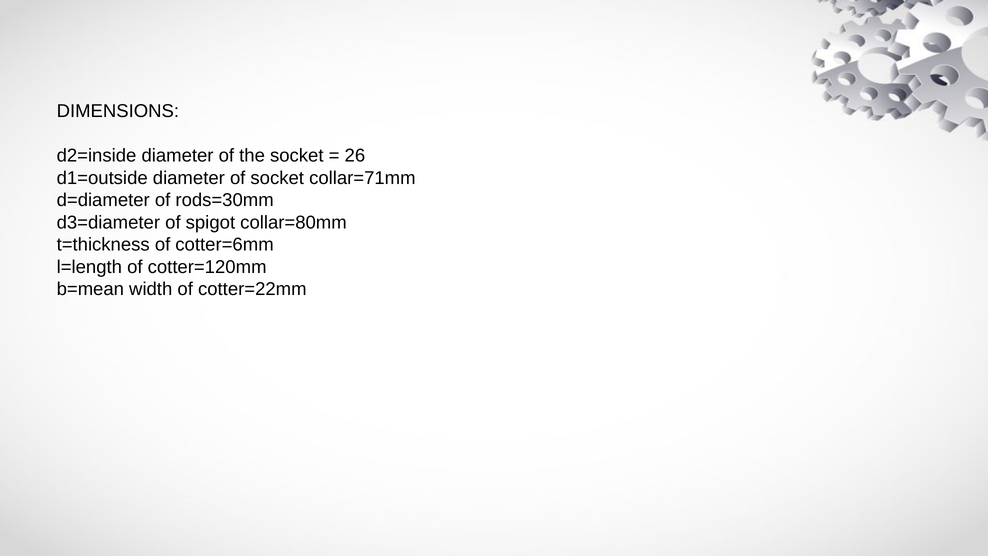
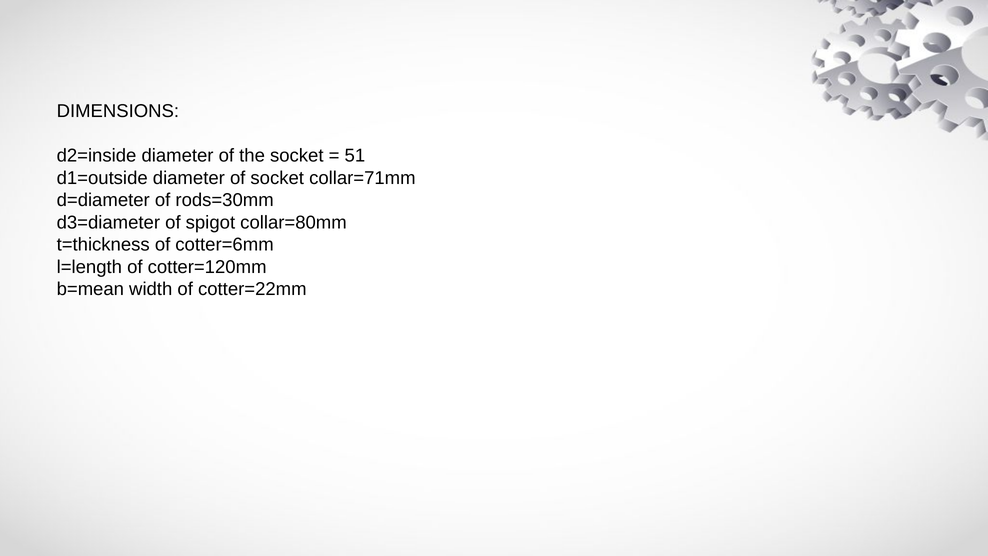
26: 26 -> 51 (355, 156)
